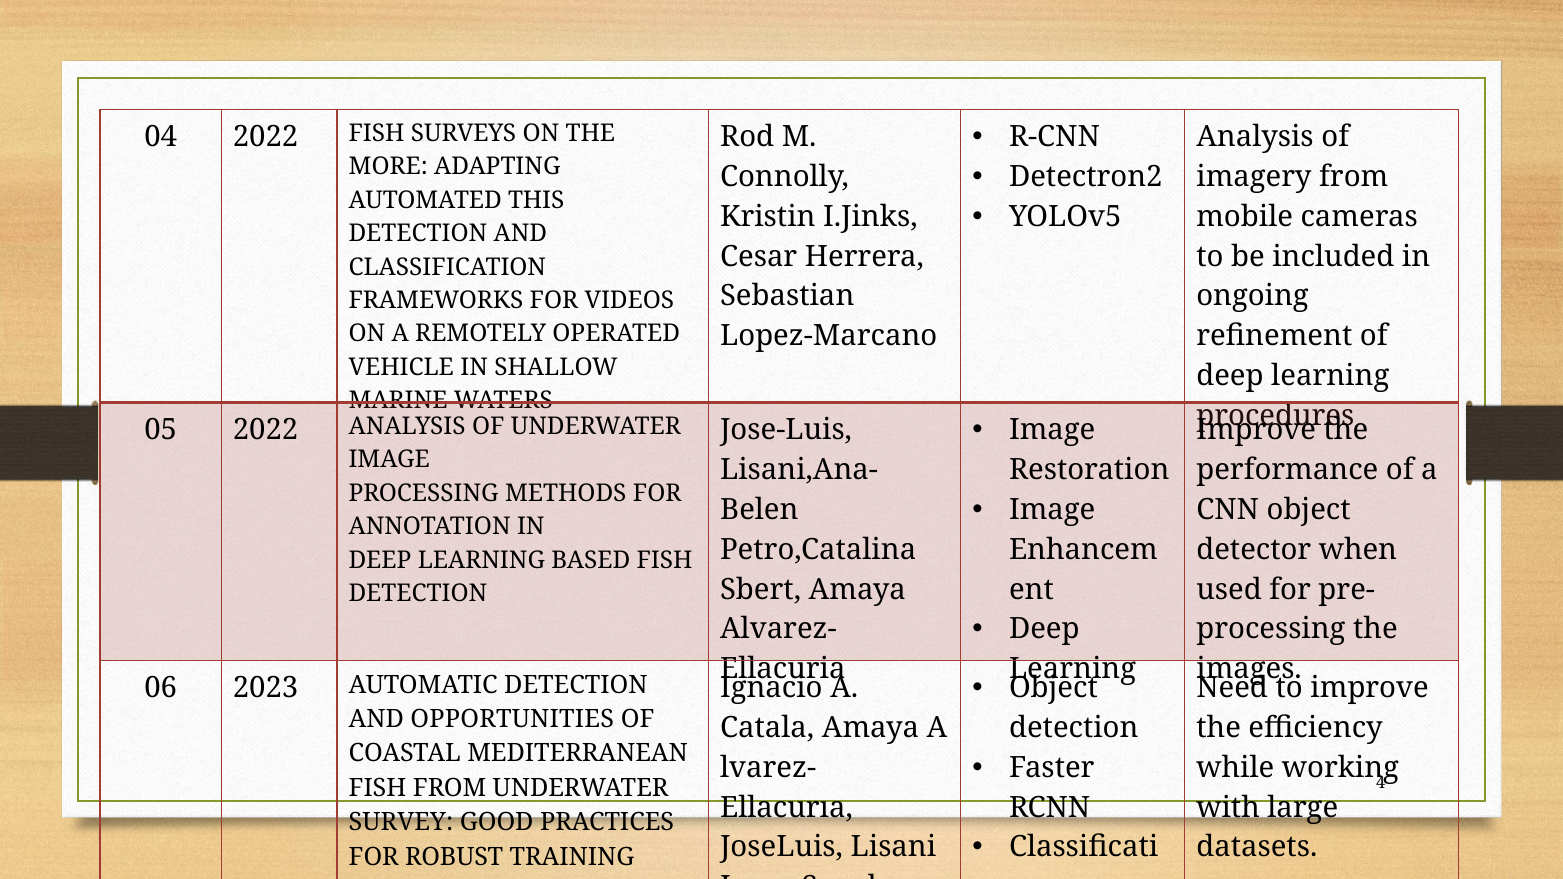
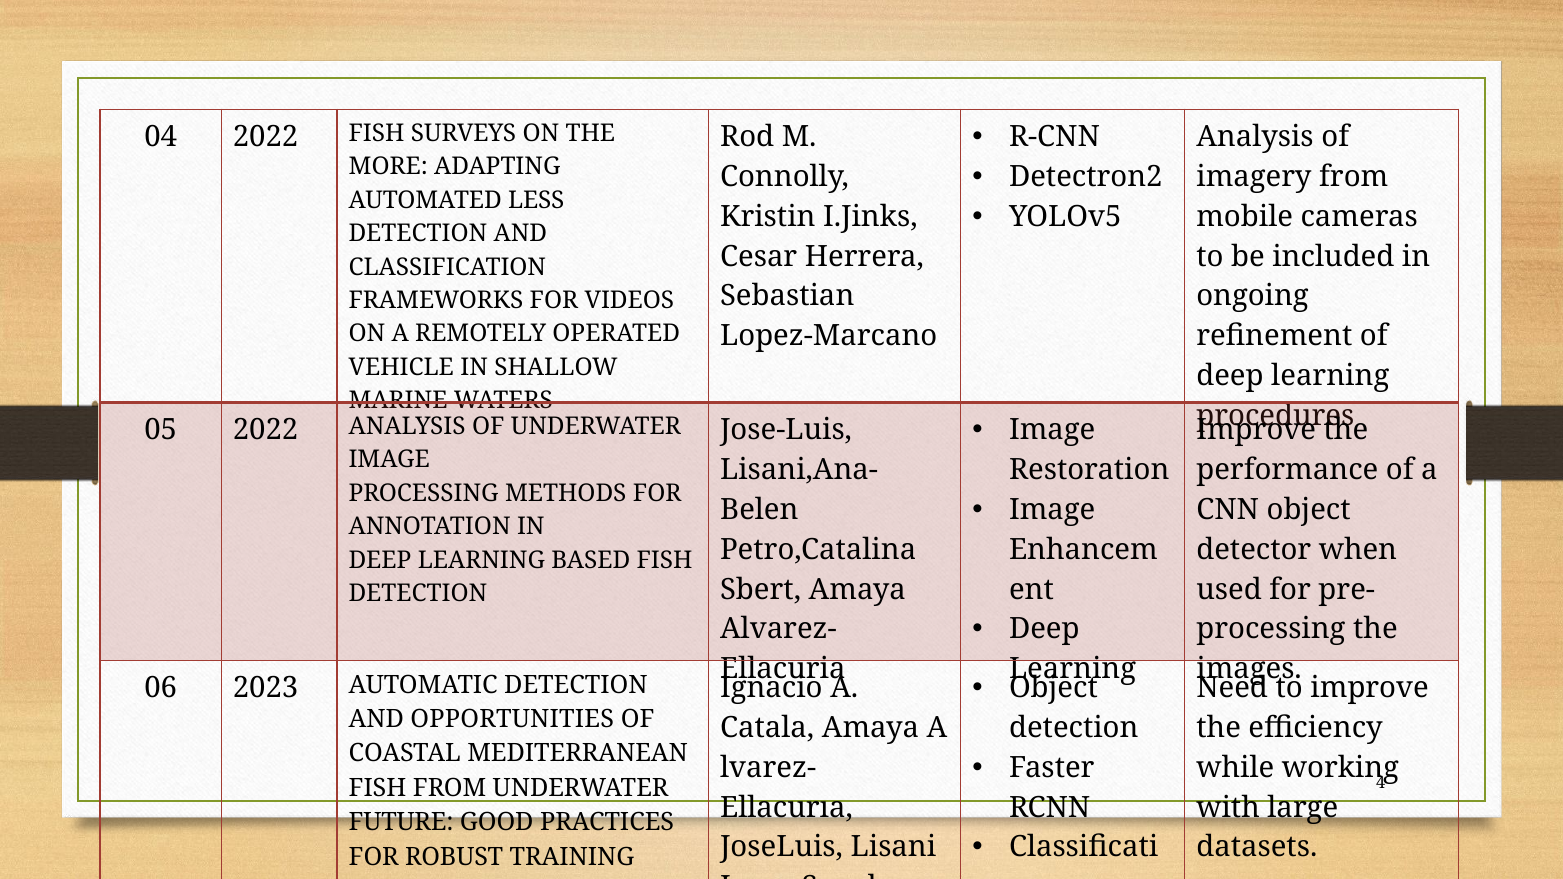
THIS: THIS -> LESS (536, 200)
SURVEY: SURVEY -> FUTURE (401, 822)
